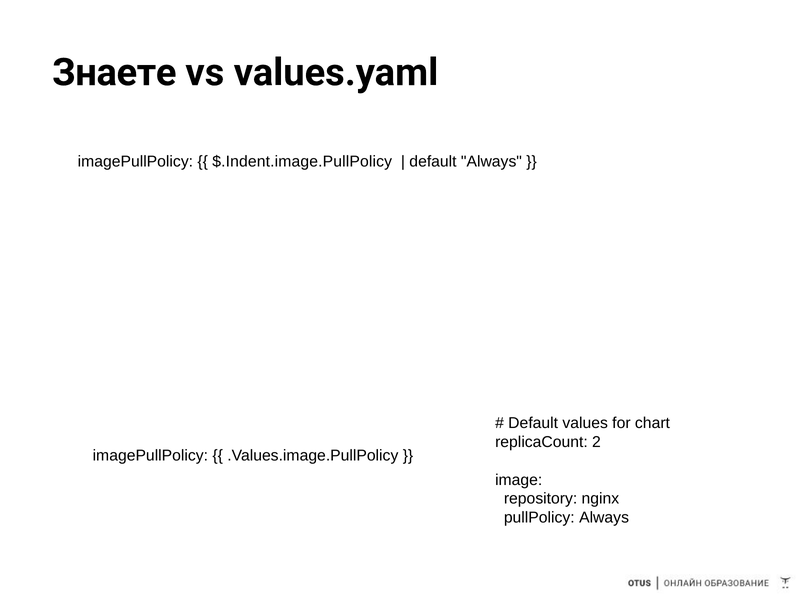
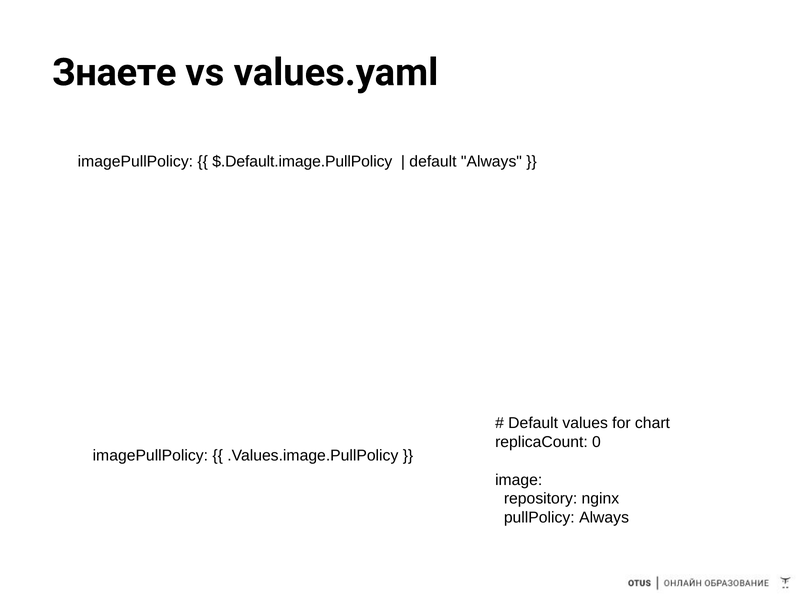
$.Indent.image.PullPolicy: $.Indent.image.PullPolicy -> $.Default.image.PullPolicy (302, 162)
2: 2 -> 0 (596, 442)
